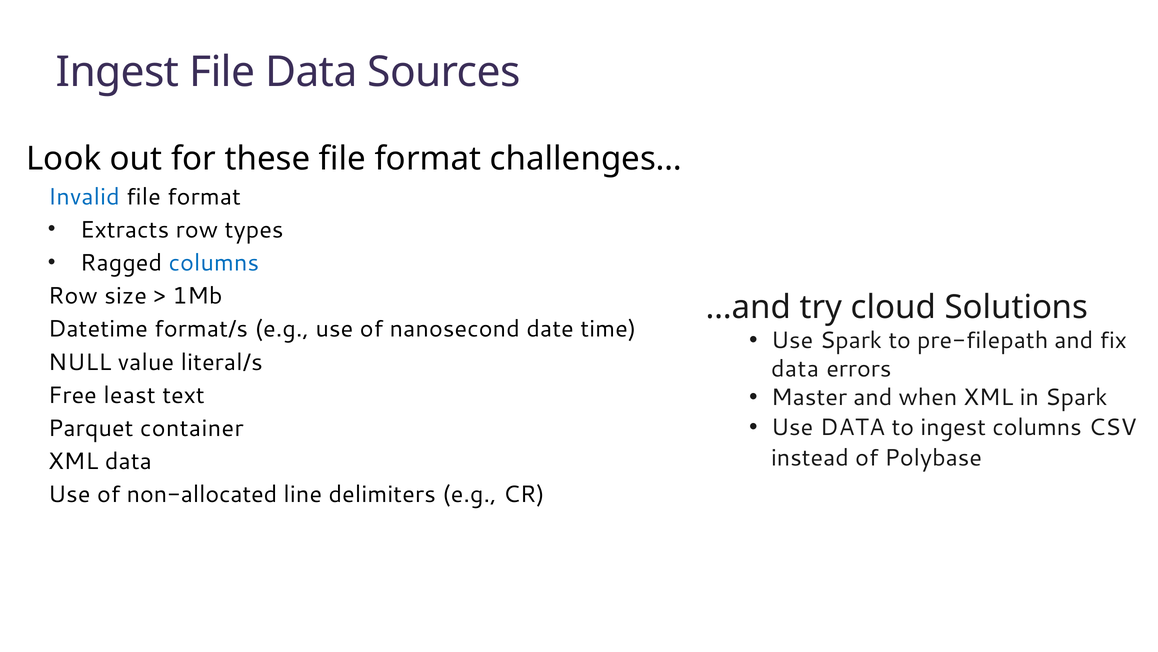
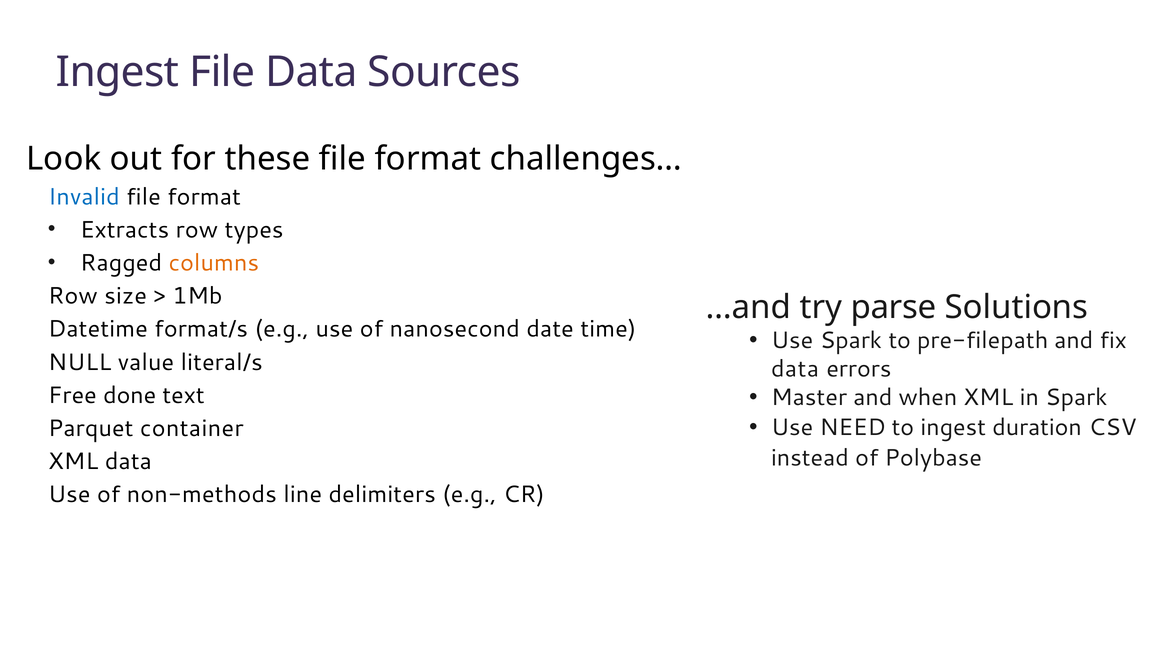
columns colour: blue -> orange (214, 263)
cloud: cloud -> parse (893, 307)
least: least -> done (130, 395)
Use DATA: DATA -> NEED (853, 427)
ingest columns: columns -> duration (1037, 427)
non-allocated: non-allocated -> non-methods (202, 494)
